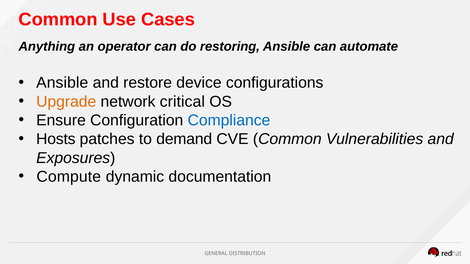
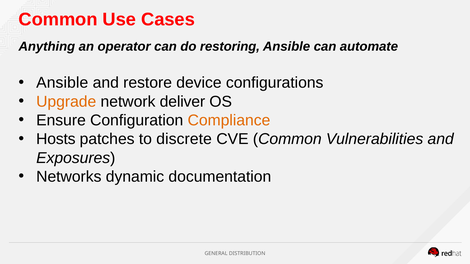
critical: critical -> deliver (182, 102)
Compliance colour: blue -> orange (229, 120)
demand: demand -> discrete (184, 139)
Compute: Compute -> Networks (69, 177)
